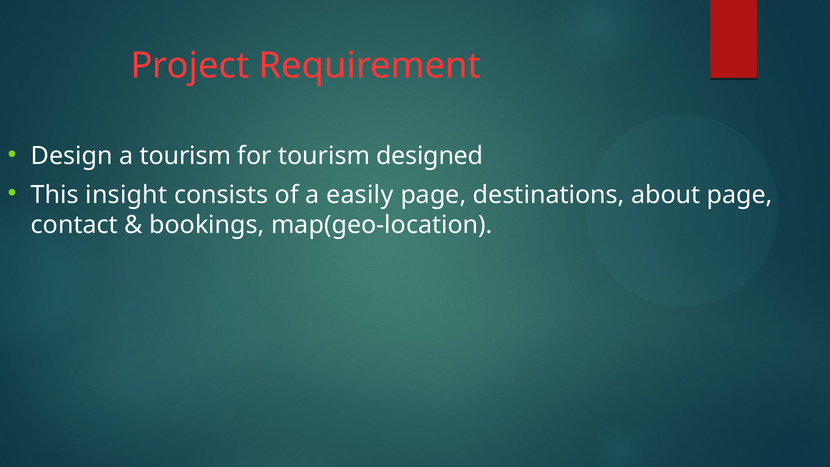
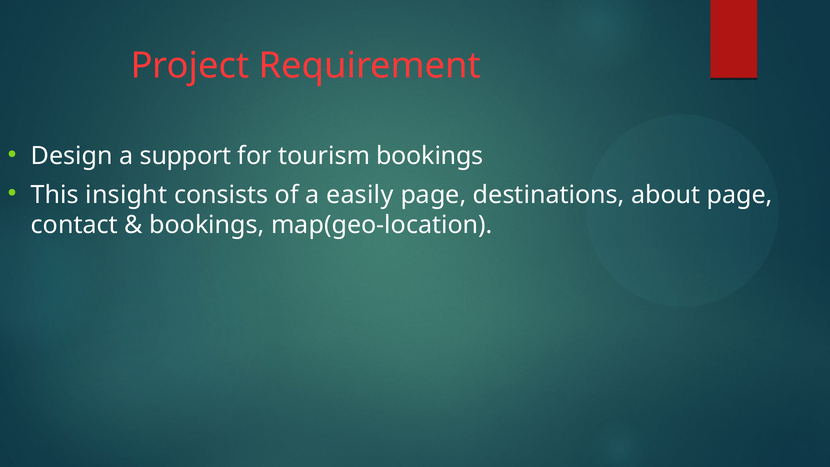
a tourism: tourism -> support (186, 156)
tourism designed: designed -> bookings (430, 156)
